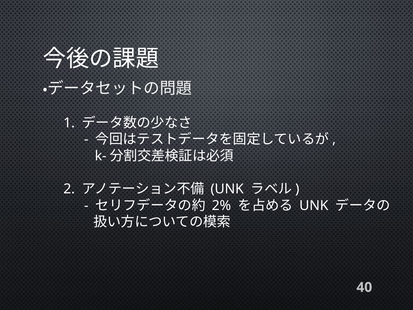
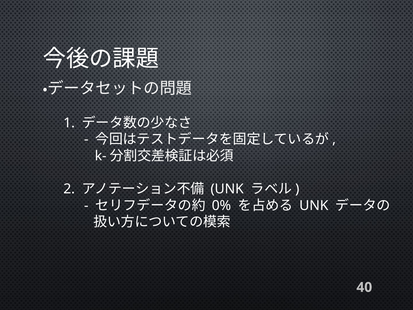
2%: 2% -> 0% (221, 205)
